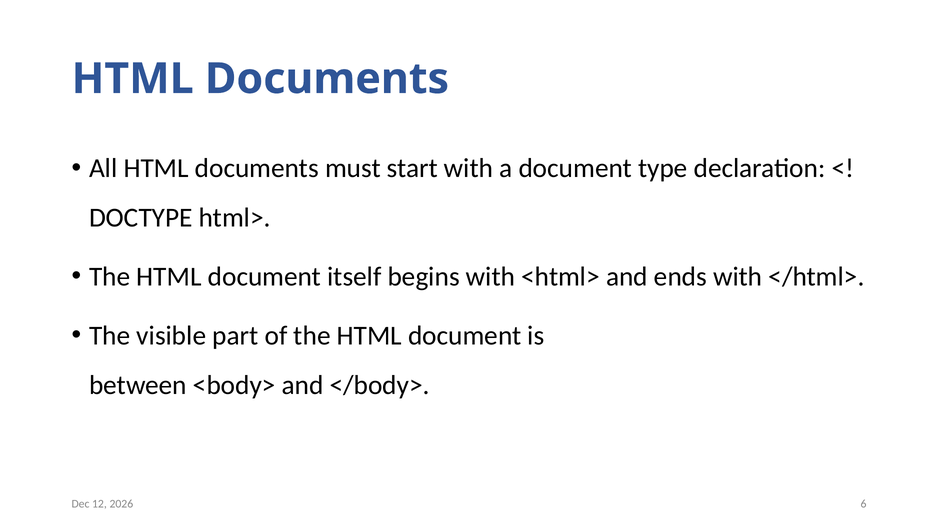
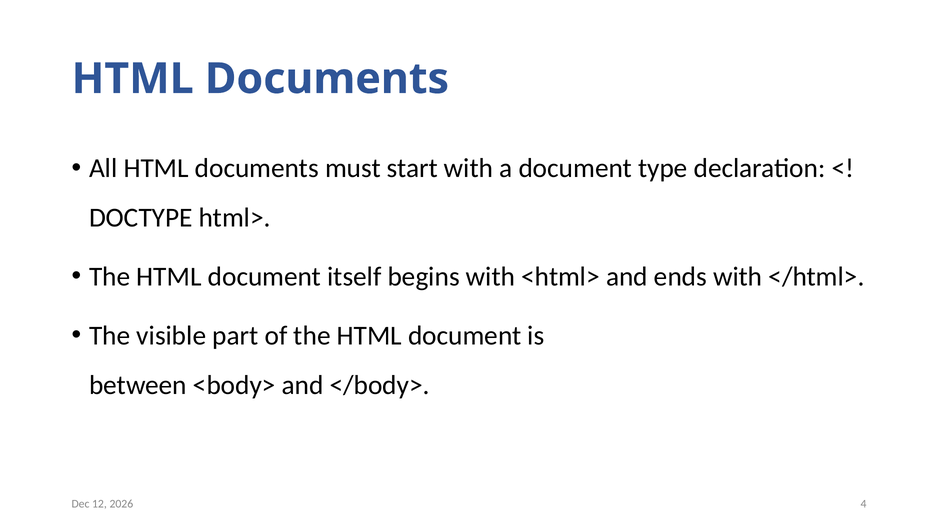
6: 6 -> 4 (864, 504)
